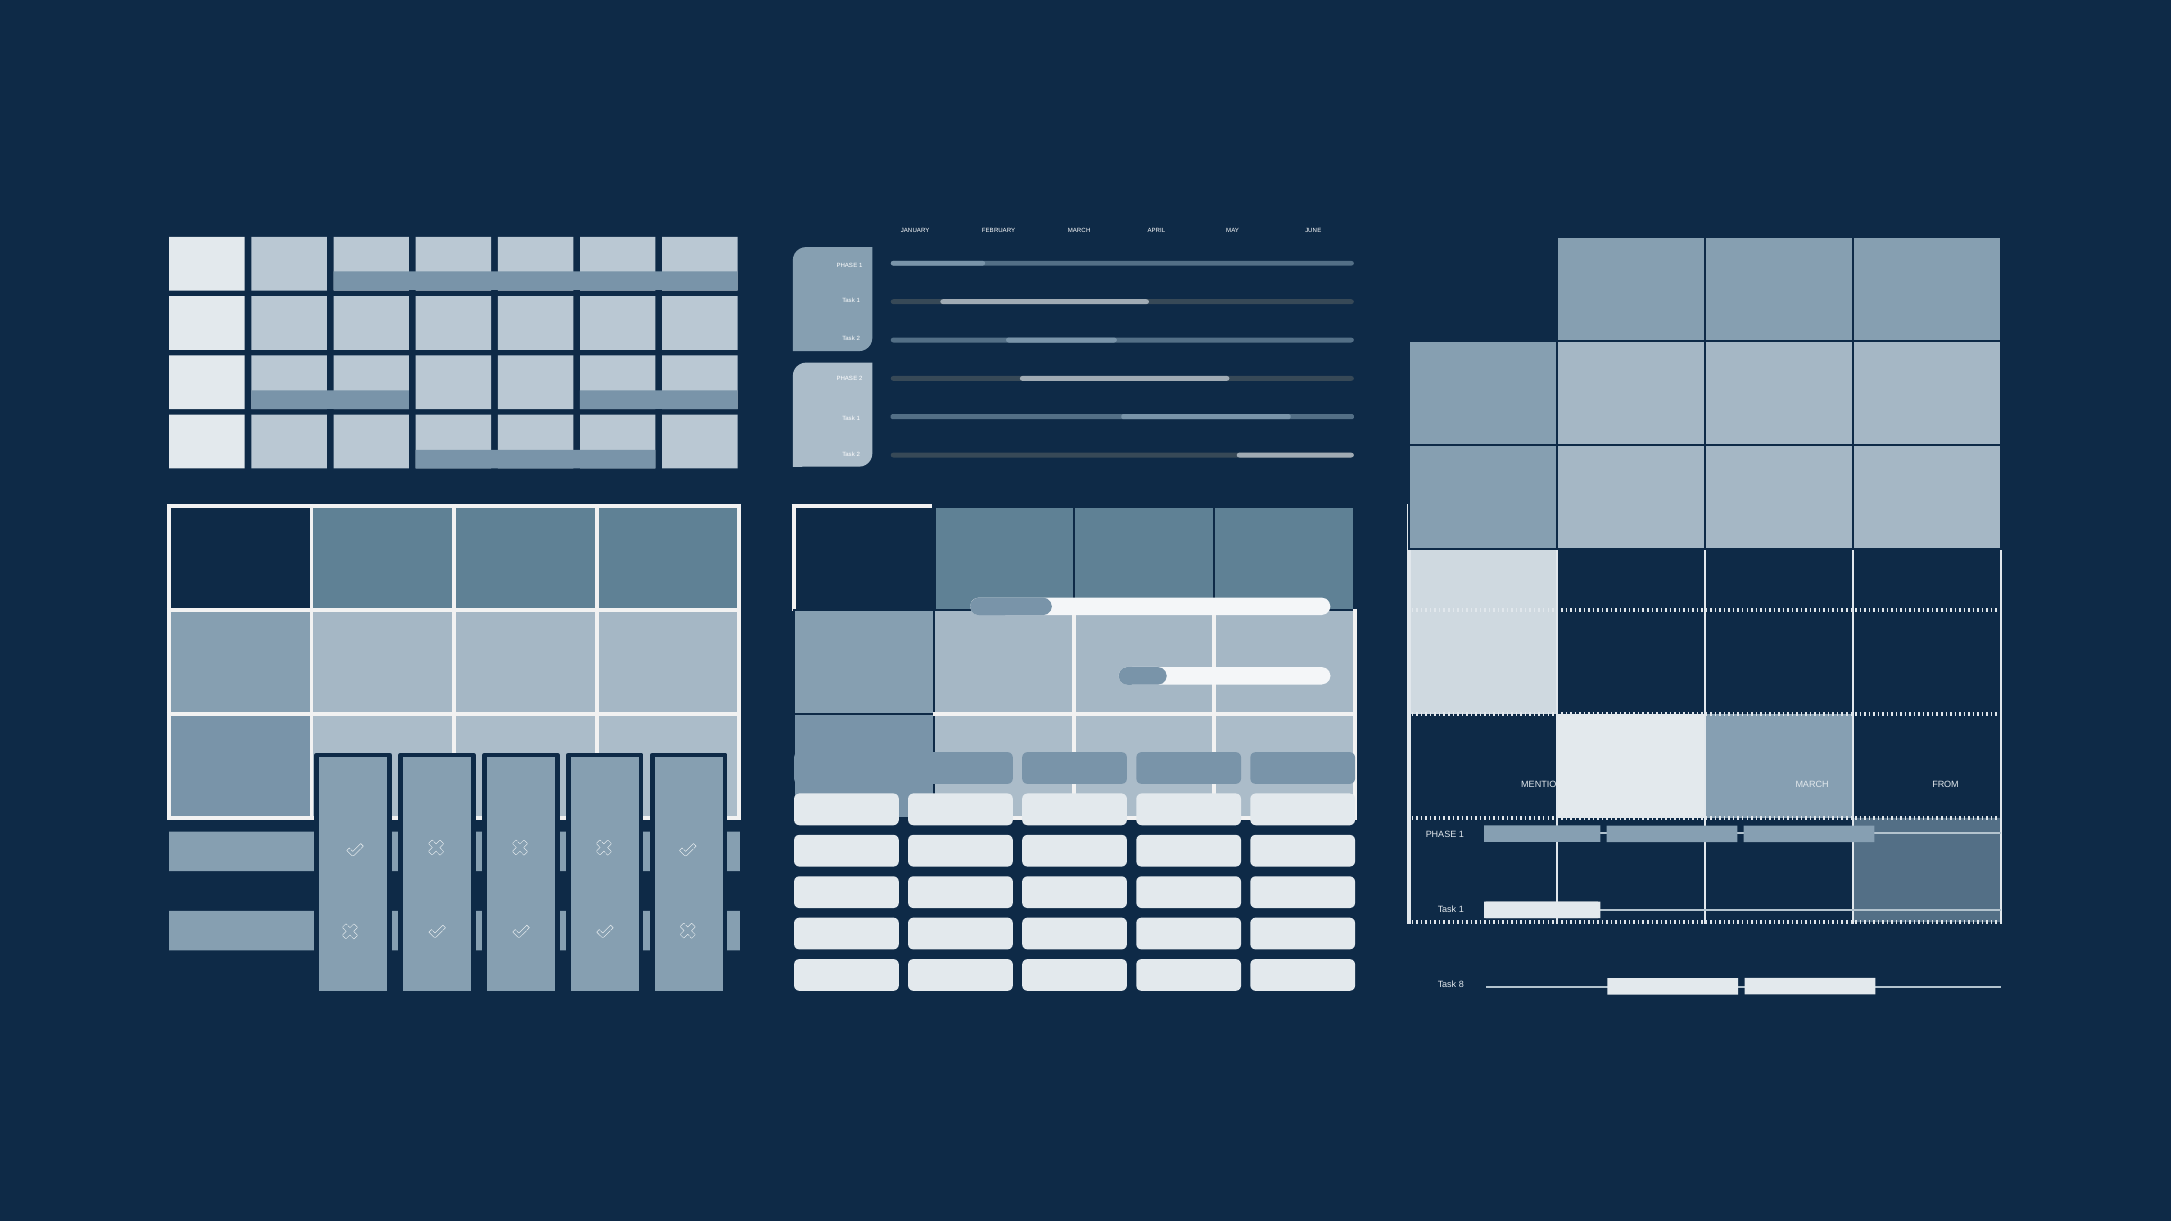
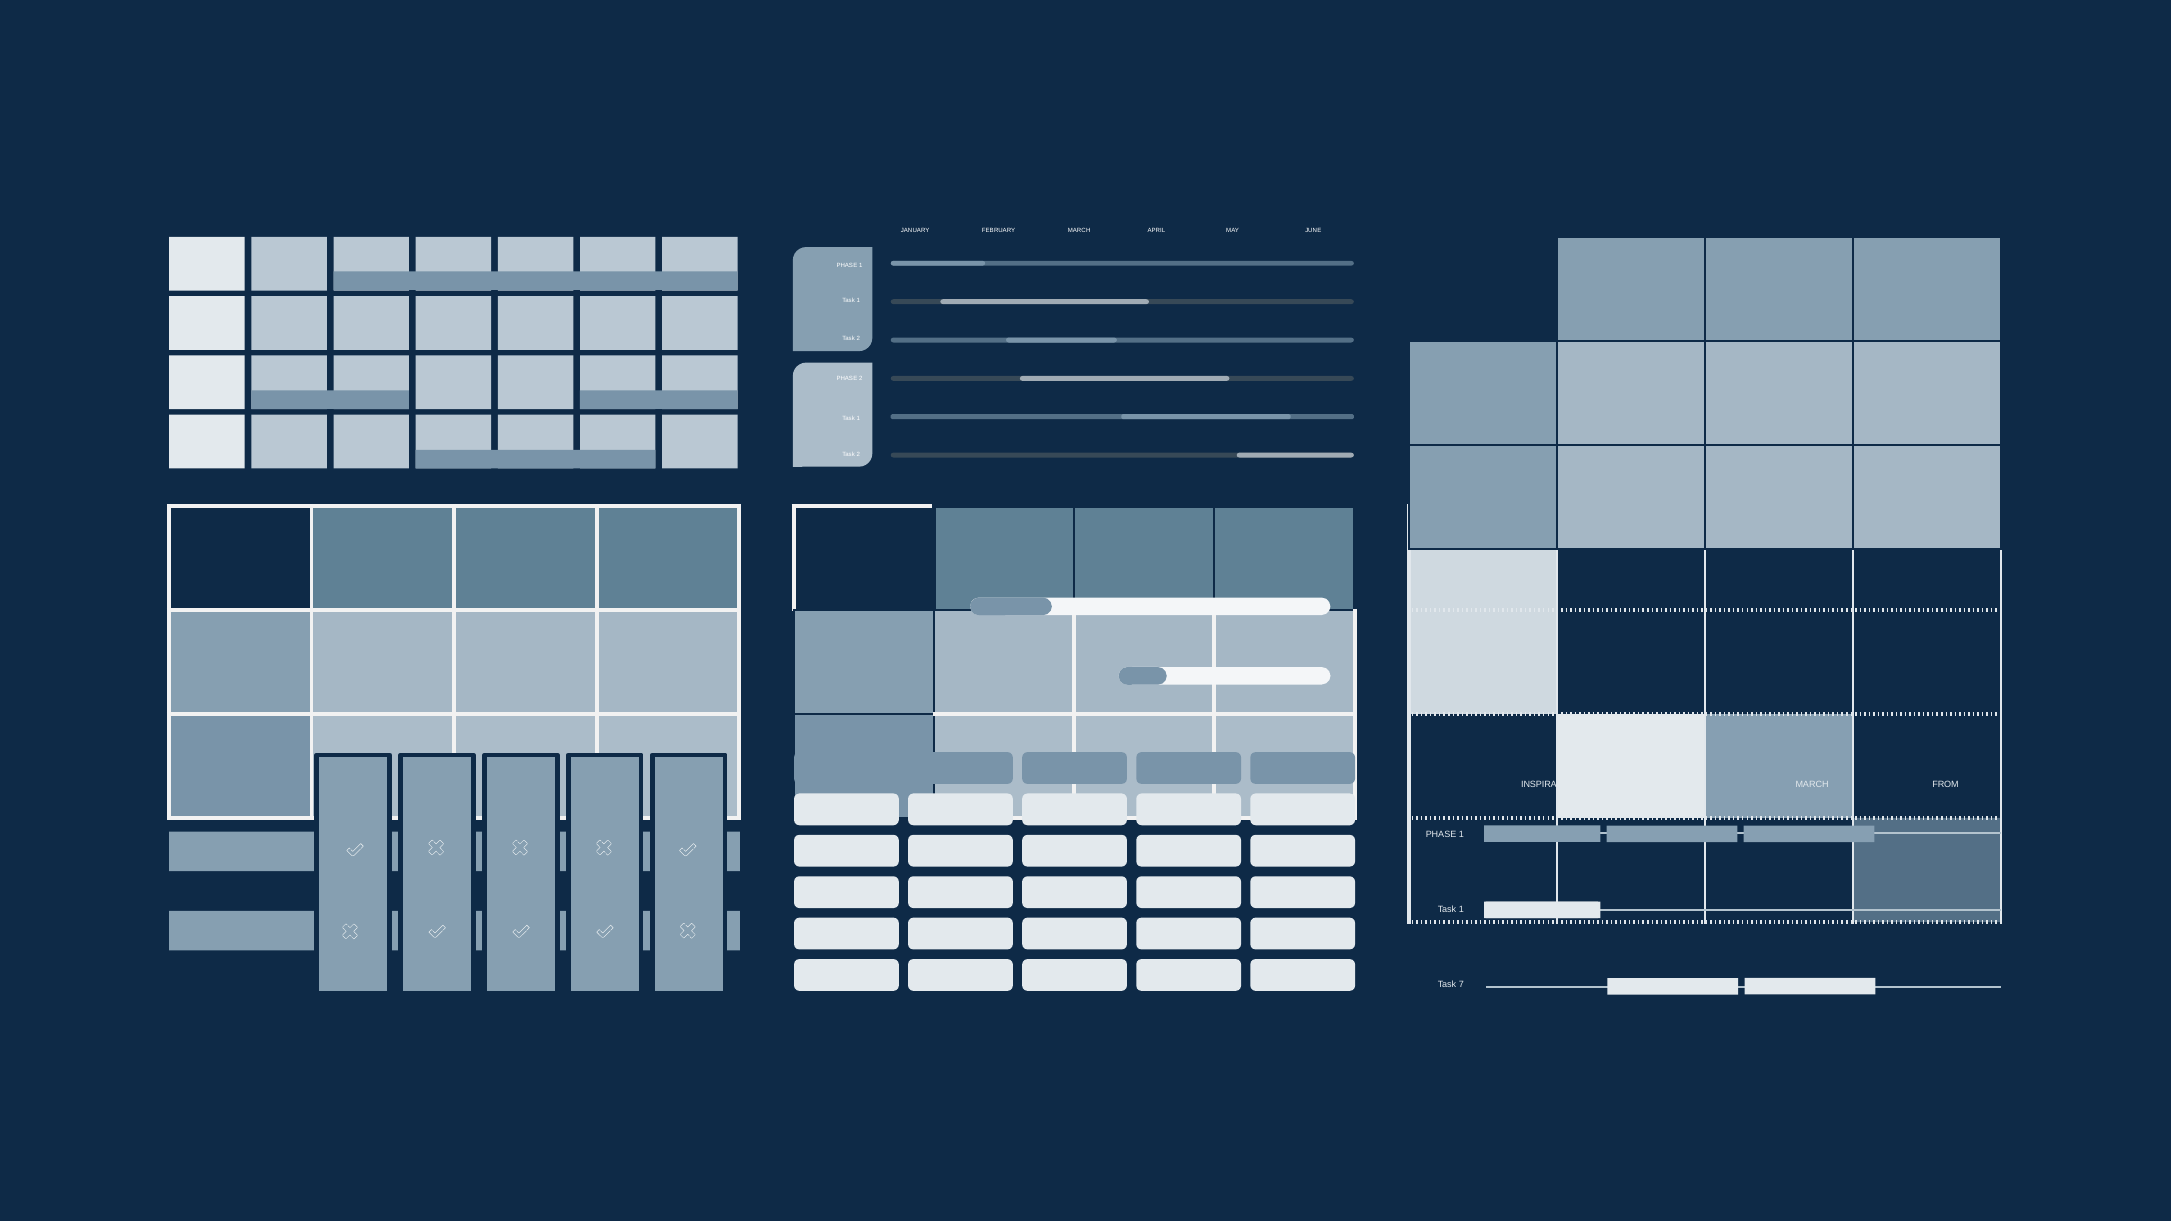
MENTION: MENTION -> INSPIRAR (1542, 784)
8: 8 -> 7 (1461, 984)
